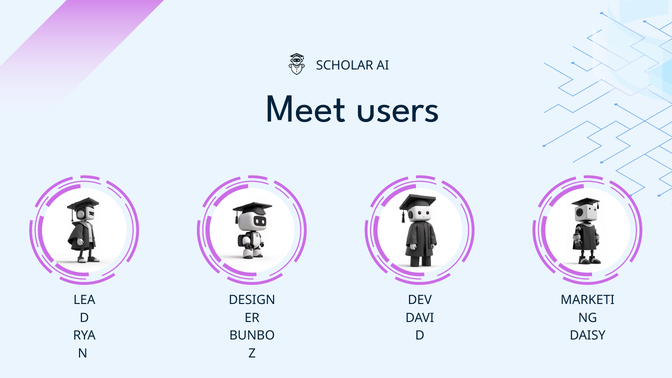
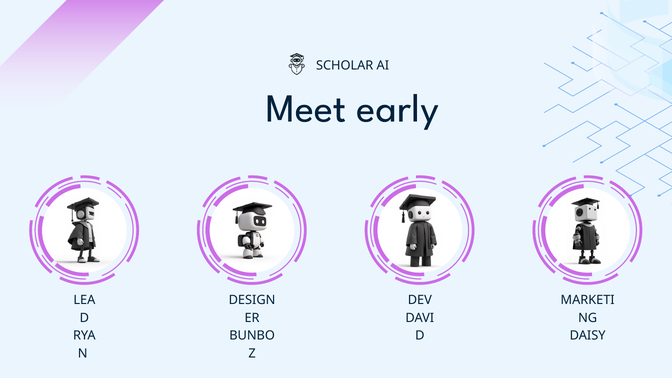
users: users -> early (398, 108)
